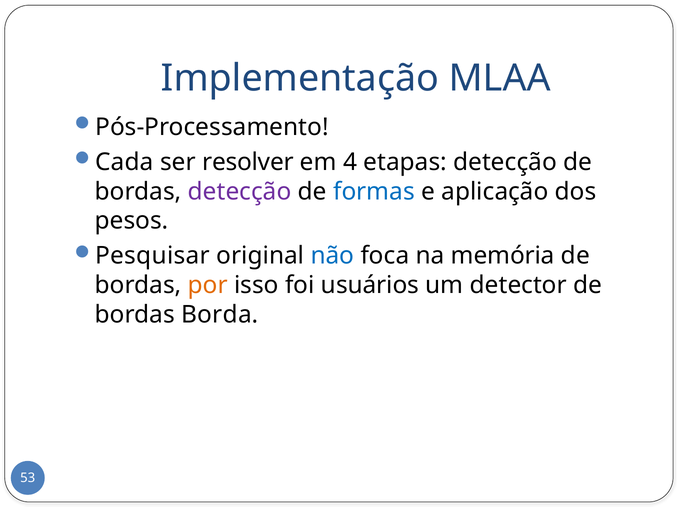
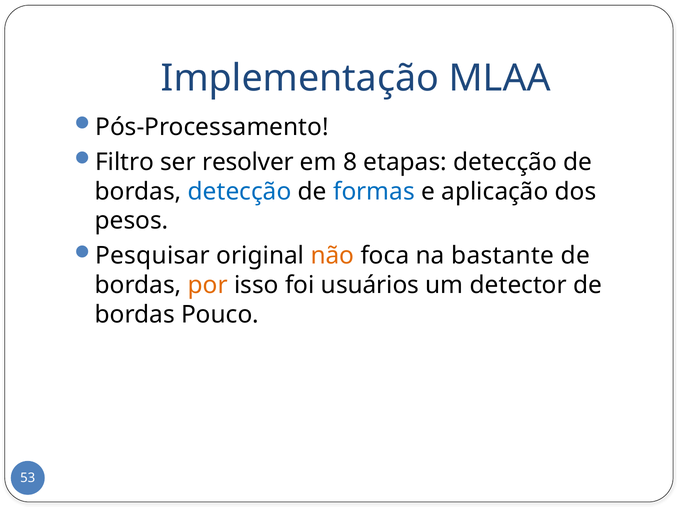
Cada: Cada -> Filtro (125, 162)
4: 4 -> 8 (350, 162)
detecção colour: purple -> blue (240, 191)
não colour: blue -> orange (332, 255)
memória: memória -> bastante (503, 255)
Borda: Borda -> Pouco (220, 314)
